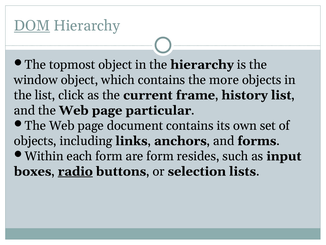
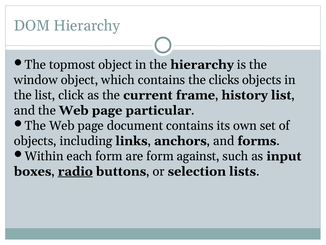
DOM underline: present -> none (32, 26)
more: more -> clicks (224, 80)
resides: resides -> against (198, 156)
